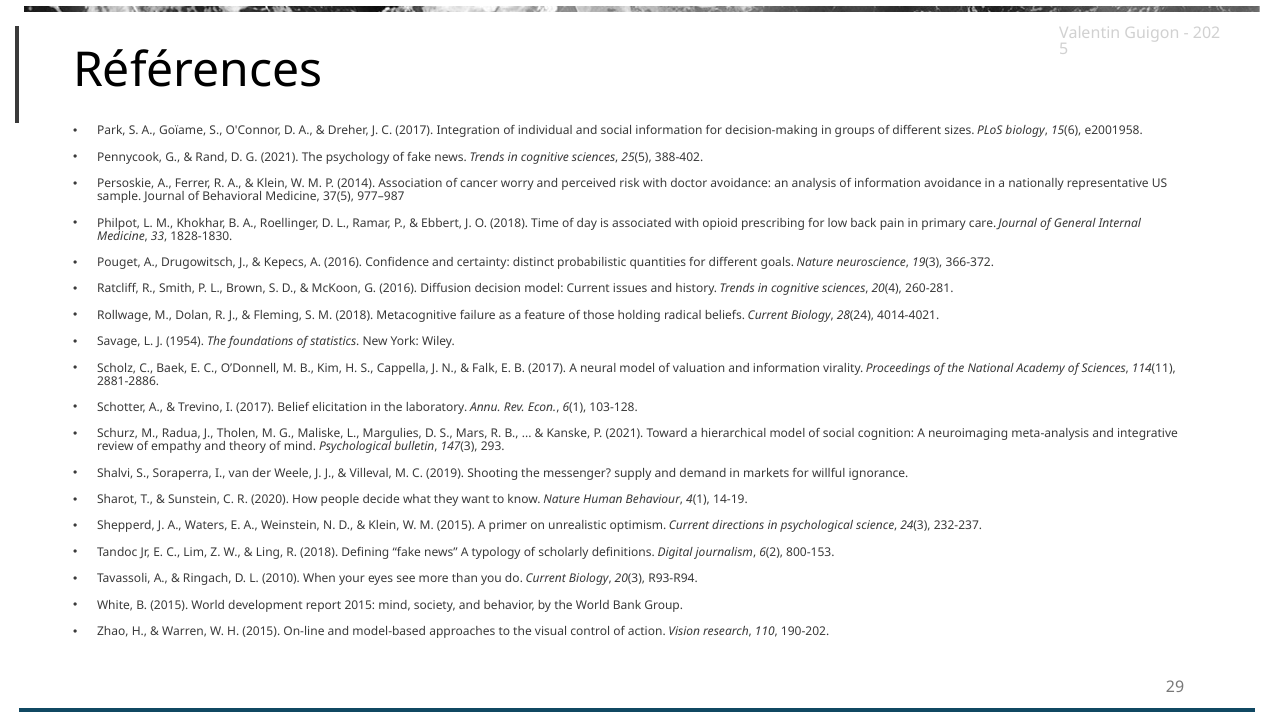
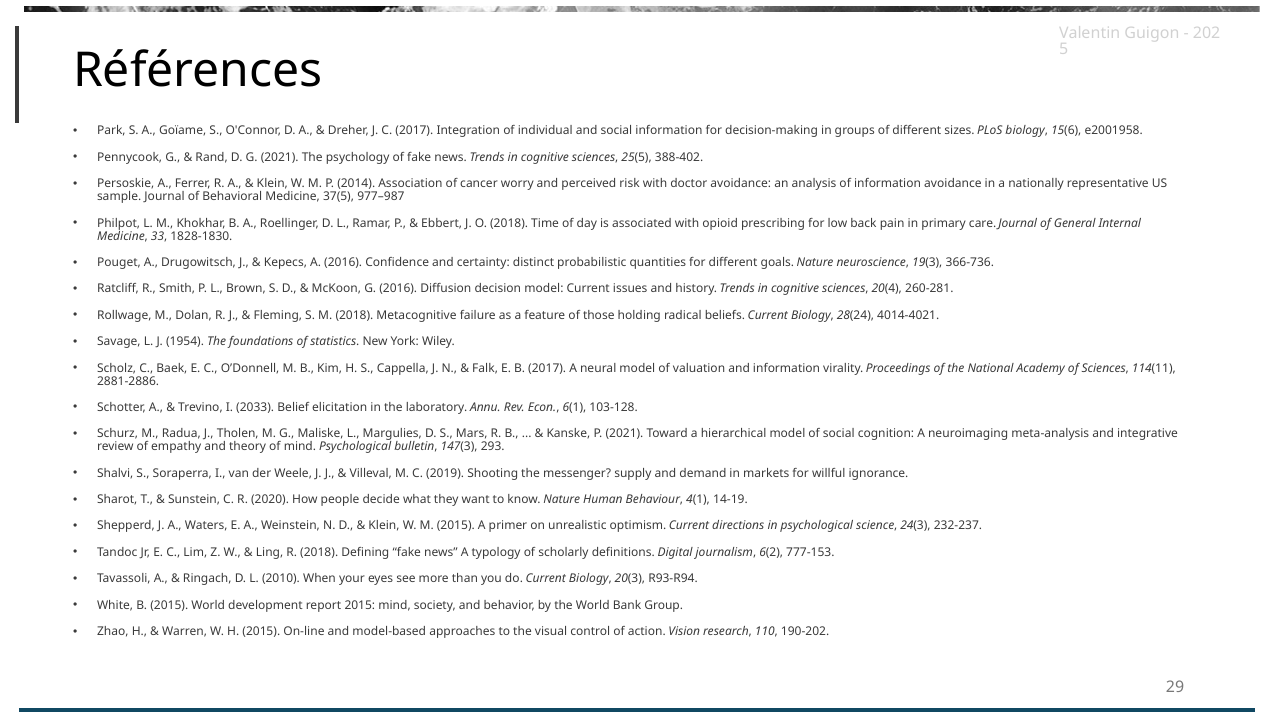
366-372: 366-372 -> 366-736 (970, 263)
I 2017: 2017 -> 2033 (255, 408)
800-153: 800-153 -> 777-153 (810, 552)
